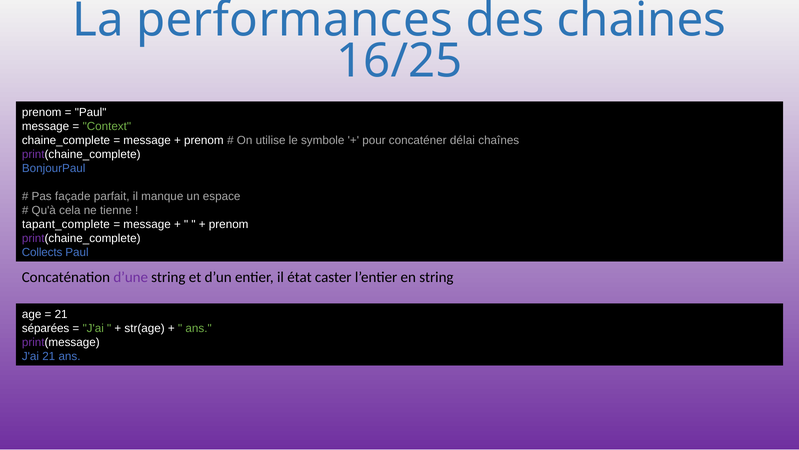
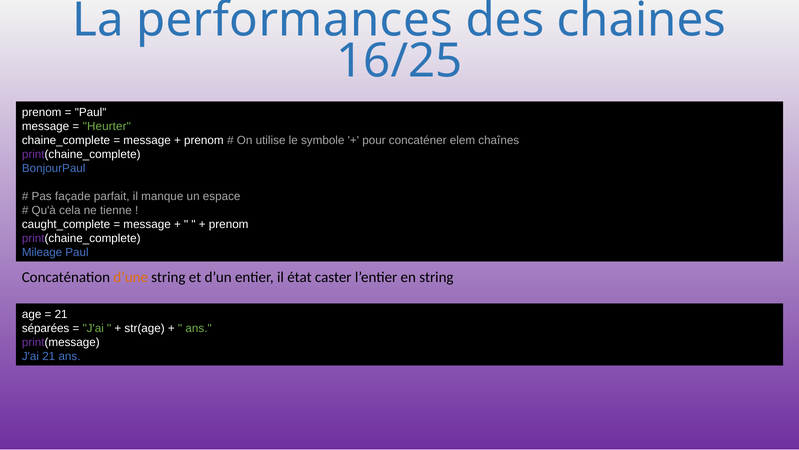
Context: Context -> Heurter (107, 126)
délai: délai -> elem (462, 140)
tapant_complete: tapant_complete -> caught_complete (66, 224)
Collects: Collects -> Mileage (42, 252)
d’une colour: purple -> orange (131, 277)
